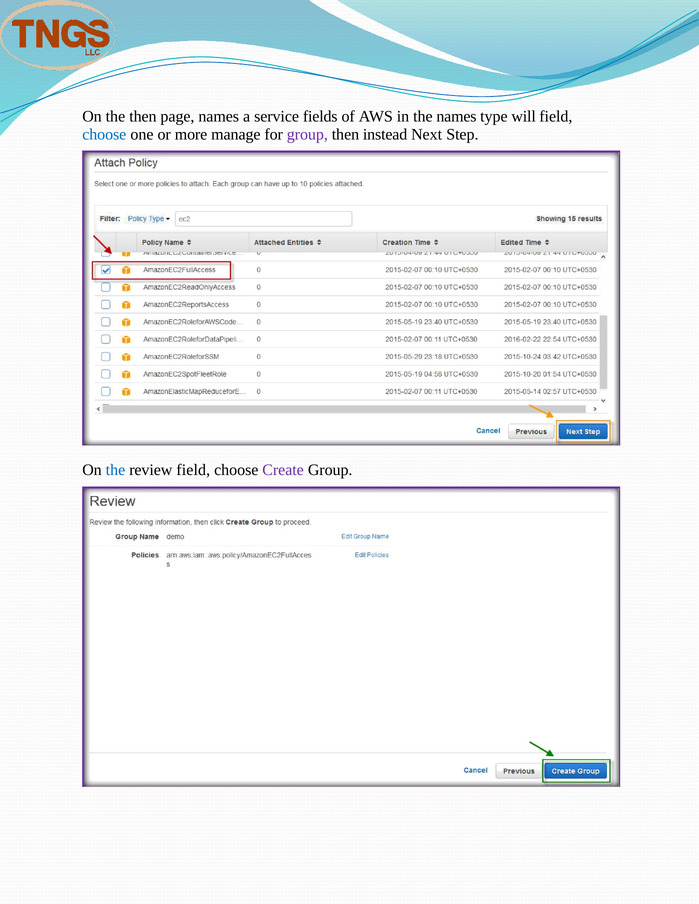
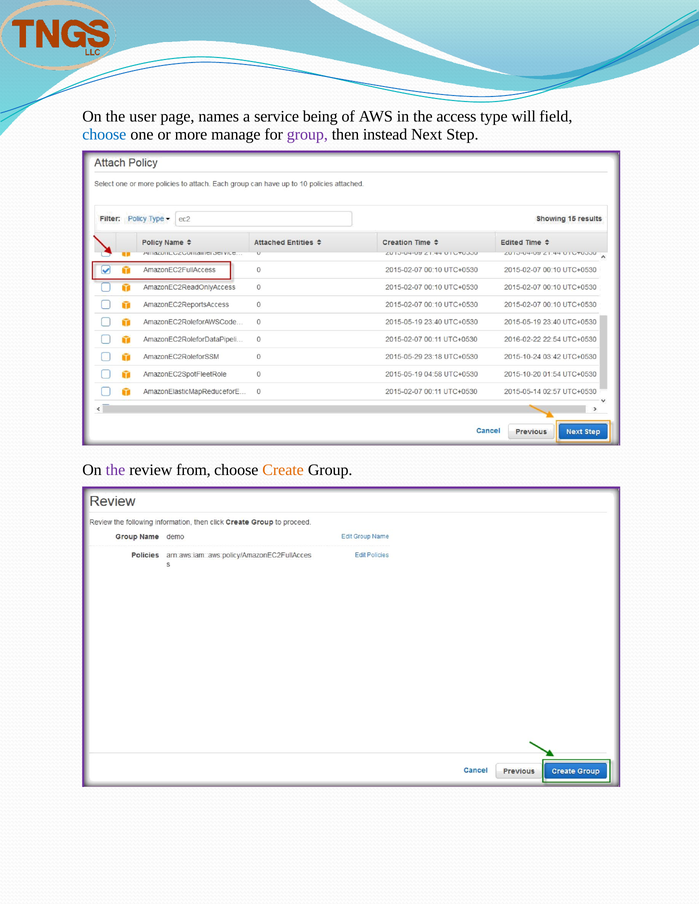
the then: then -> user (143, 117)
fields: fields -> being (320, 117)
the names: names -> access (456, 117)
the colour: blue -> purple (115, 470)
review field: field -> from (193, 470)
Create colour: purple -> orange (283, 470)
